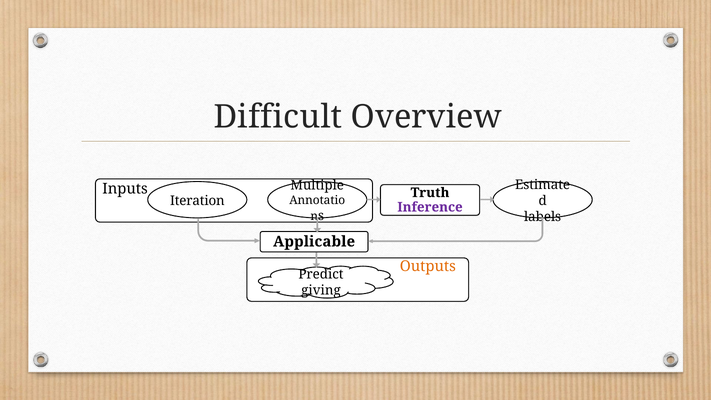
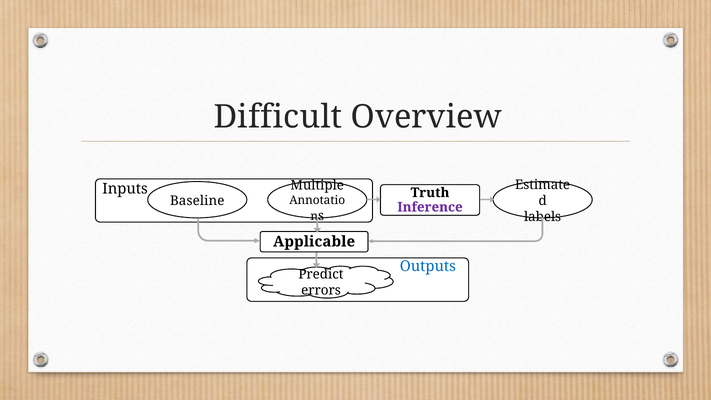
Iteration: Iteration -> Baseline (197, 201)
Outputs colour: orange -> blue (428, 266)
giving: giving -> errors (321, 290)
